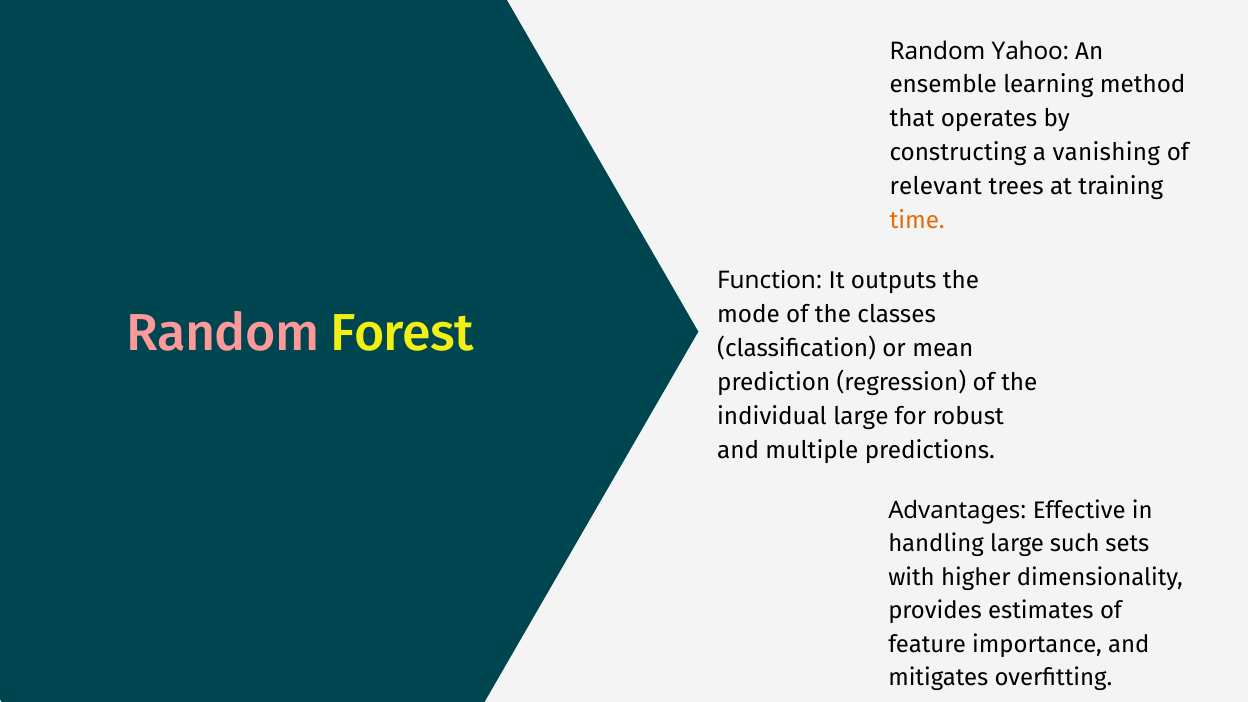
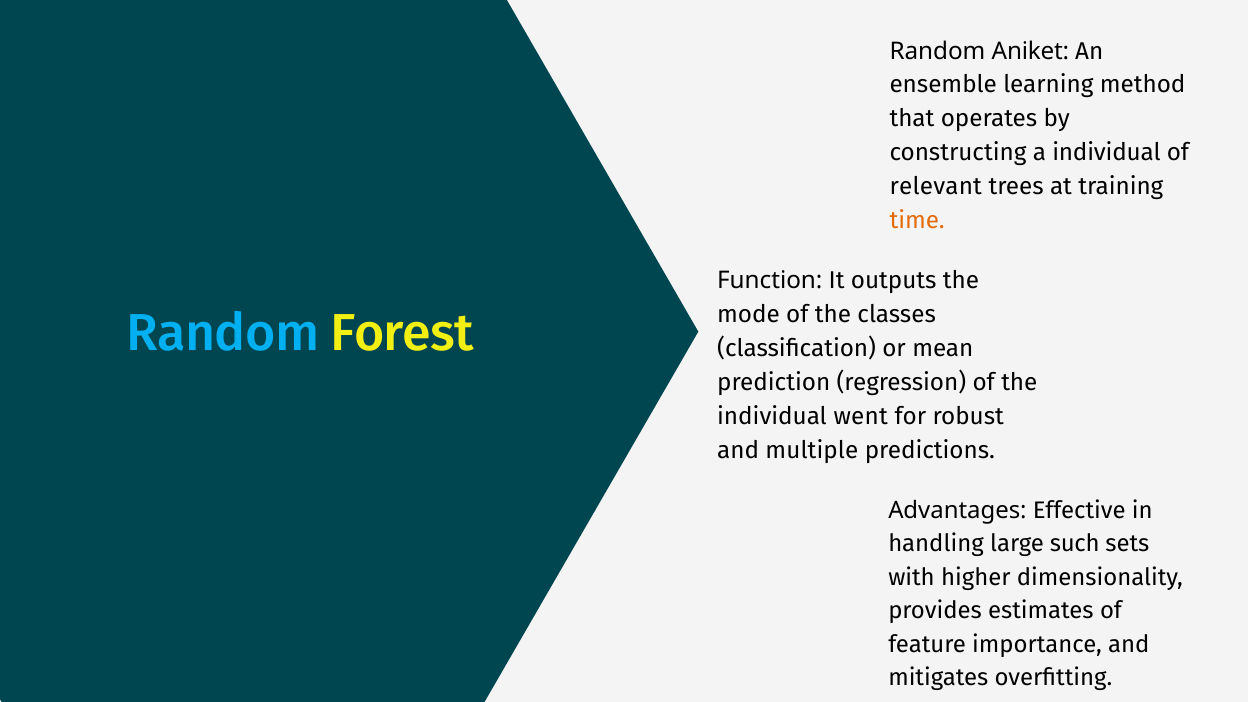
Yahoo: Yahoo -> Aniket (1030, 51)
a vanishing: vanishing -> individual (1106, 153)
Random colour: pink -> light blue (223, 333)
individual large: large -> went (861, 417)
